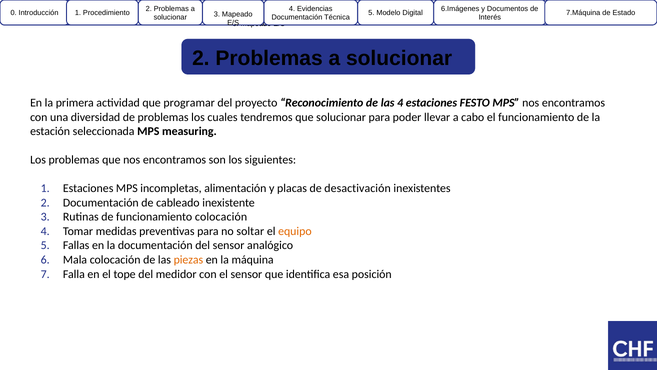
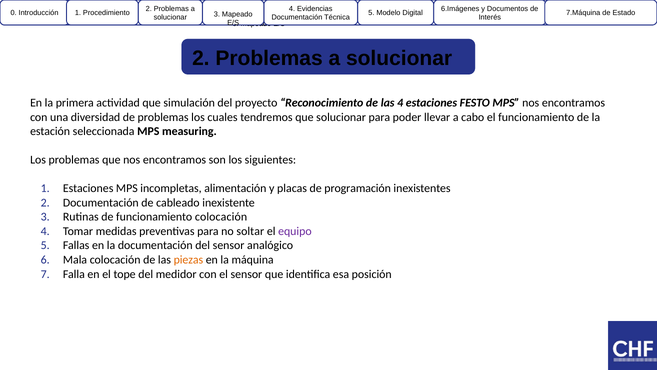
programar: programar -> simulación (189, 103)
desactivación: desactivación -> programación (358, 188)
equipo colour: orange -> purple (295, 231)
